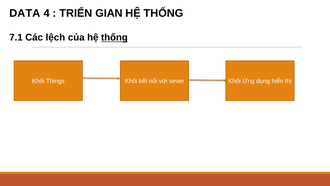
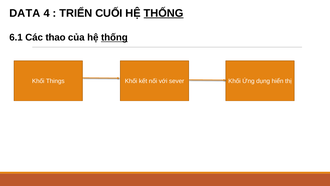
GIAN: GIAN -> CUỐI (109, 13)
THỐNG underline: none -> present (164, 13)
7.1: 7.1 -> 6.1 (16, 37)
lệch: lệch -> thao (56, 37)
